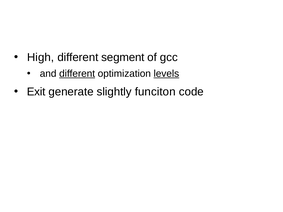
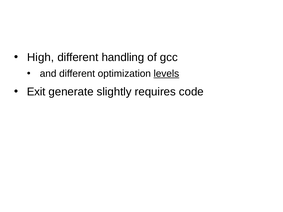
segment: segment -> handling (123, 57)
different underline: present -> none (77, 74)
funciton: funciton -> requires (155, 92)
